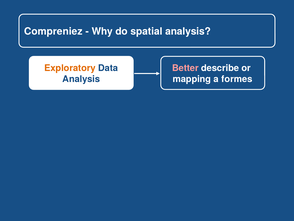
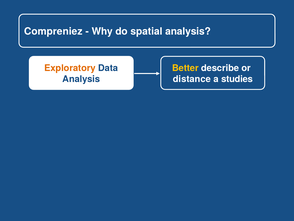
Better colour: pink -> yellow (185, 68)
mapping: mapping -> distance (192, 79)
formes: formes -> studies (237, 79)
